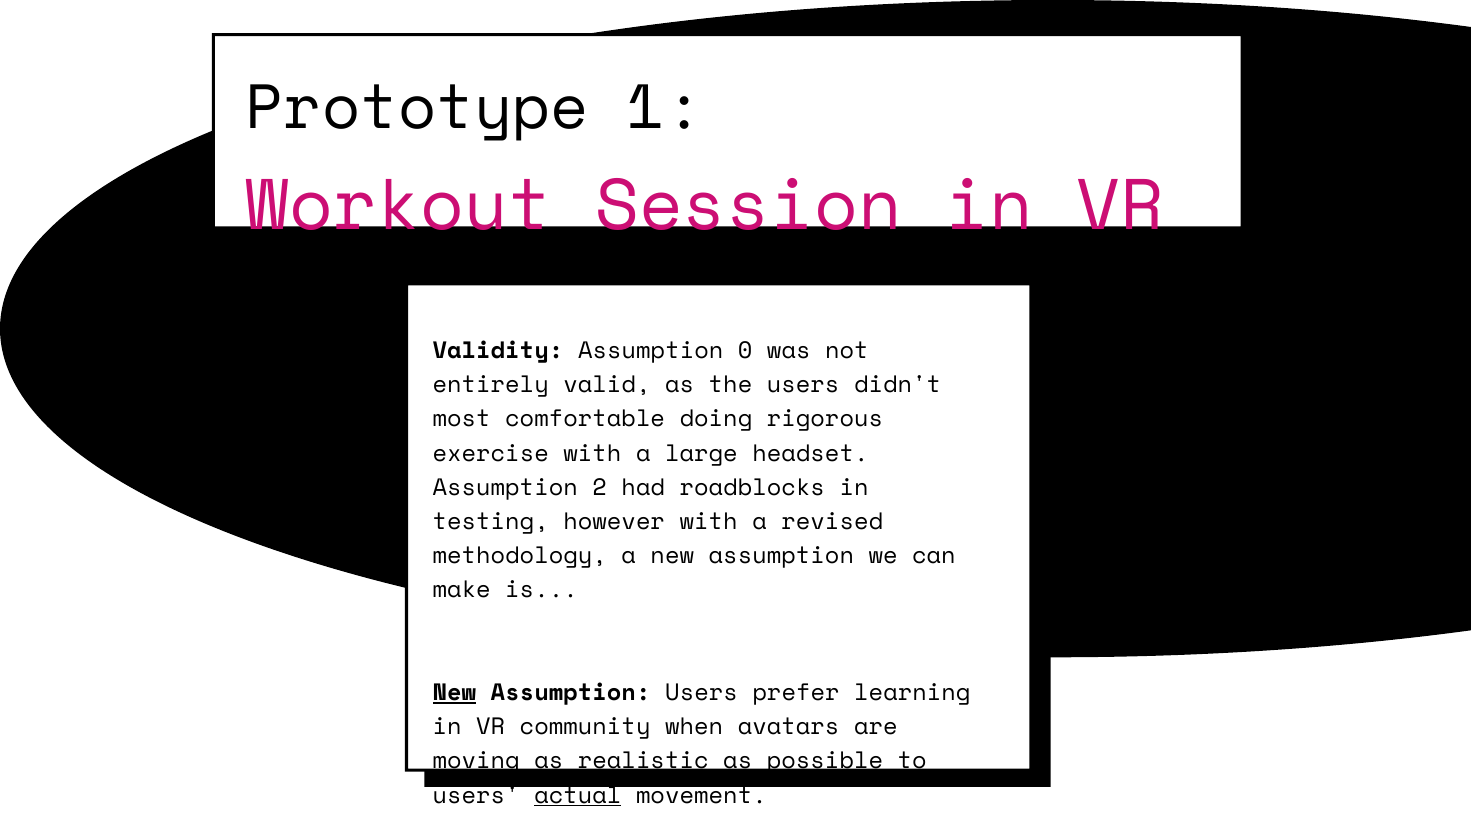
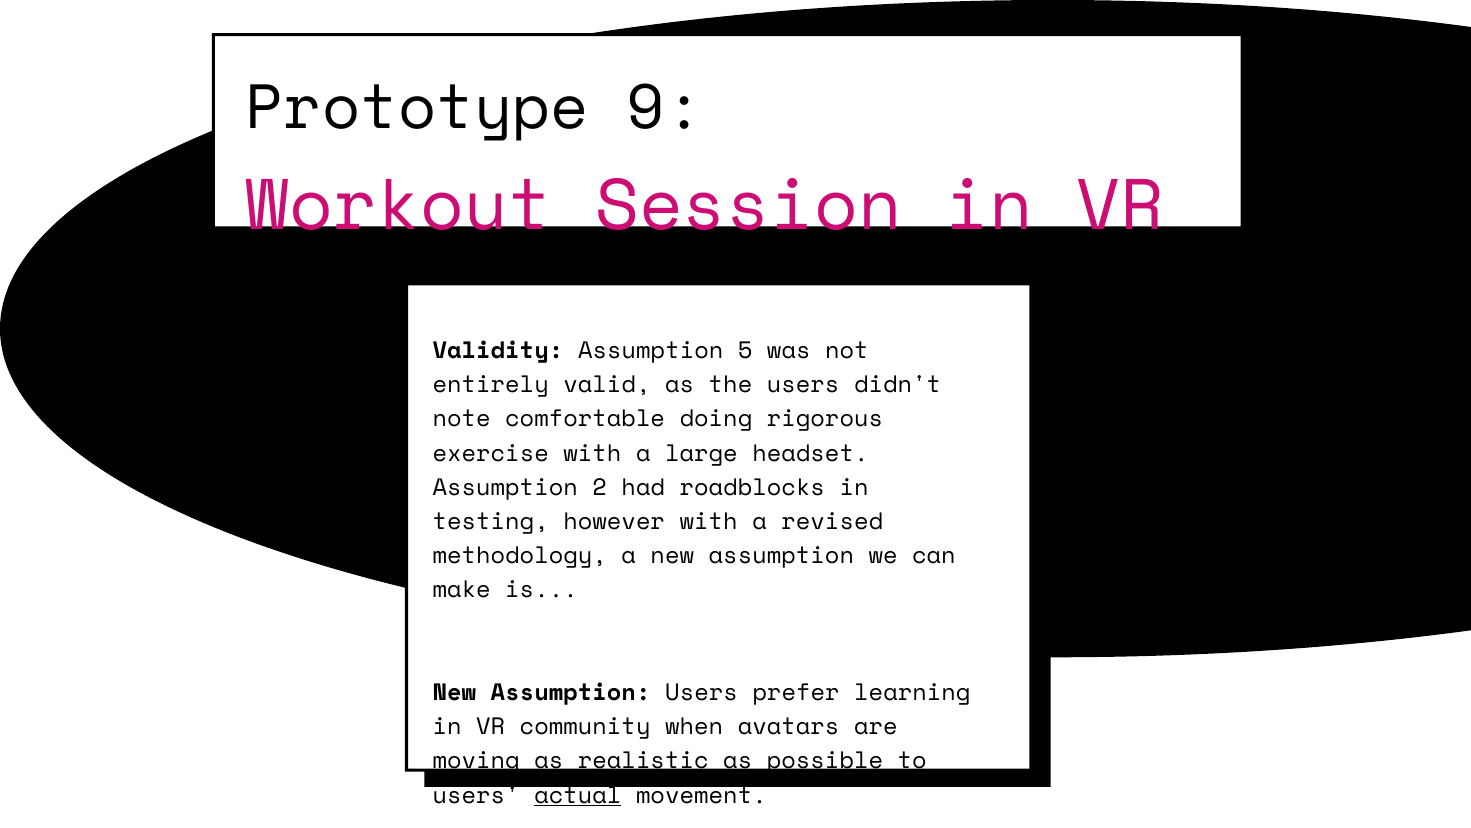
1: 1 -> 9 (665, 108)
0: 0 -> 5 (745, 351)
most: most -> note (462, 419)
New underline: present -> none (454, 692)
